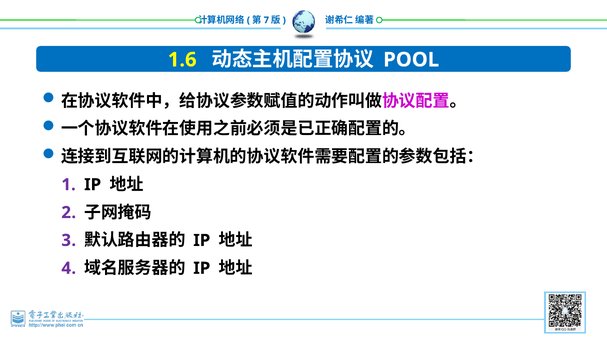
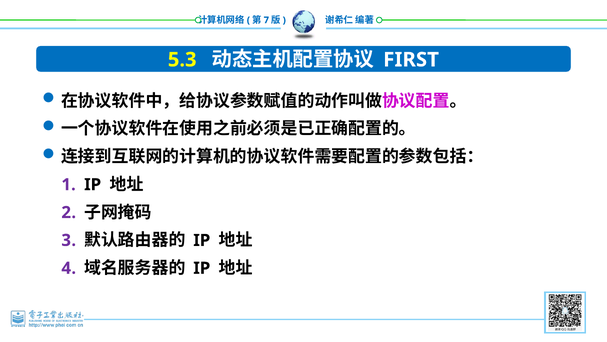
1.6: 1.6 -> 5.3 (182, 60)
POOL: POOL -> FIRST (411, 60)
